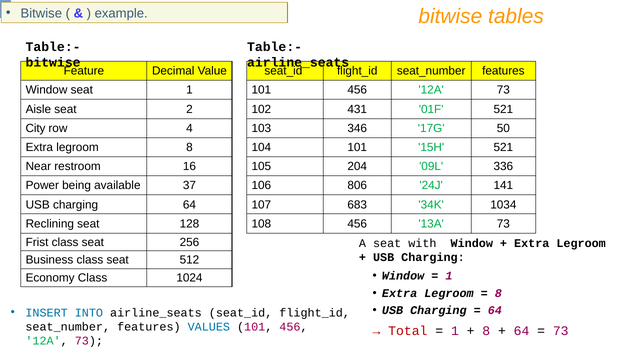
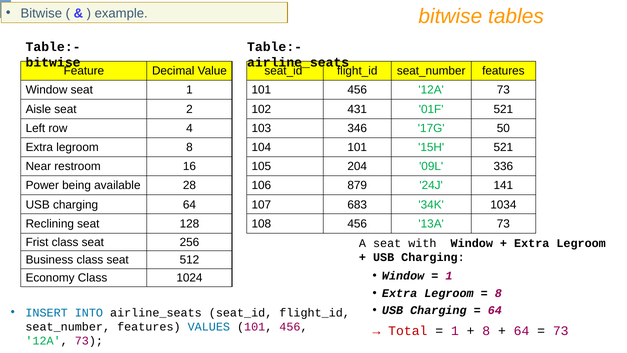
City: City -> Left (35, 128)
37: 37 -> 28 (189, 185)
806: 806 -> 879 (357, 185)
